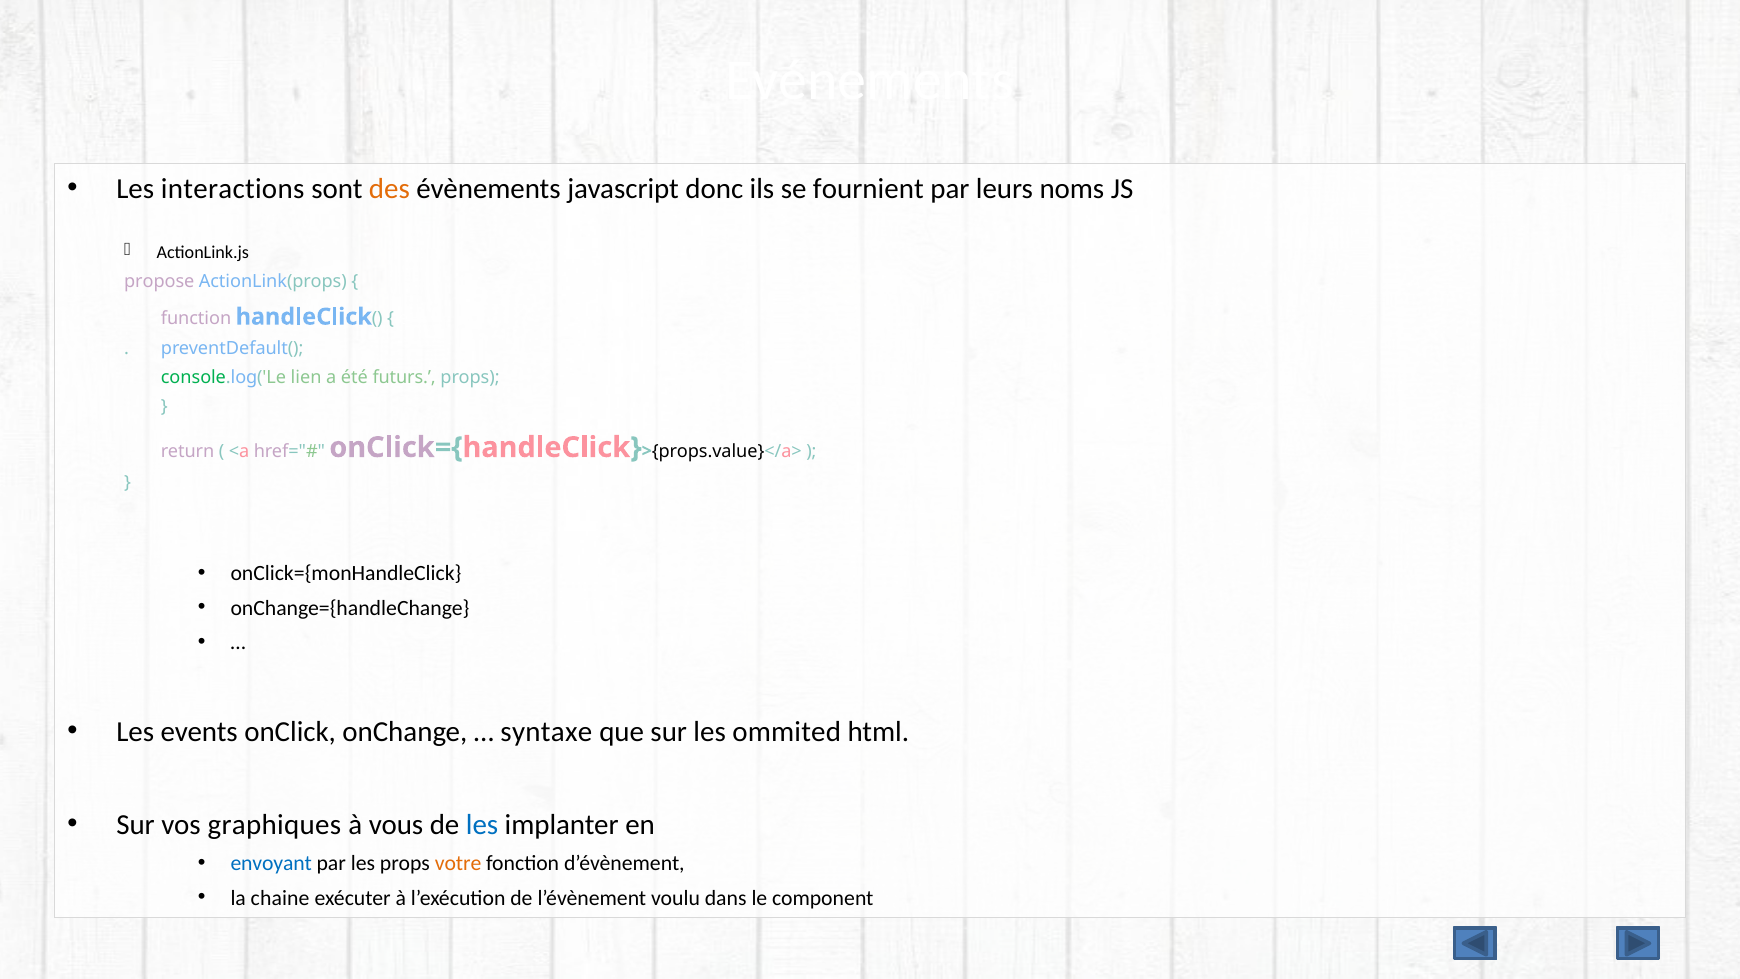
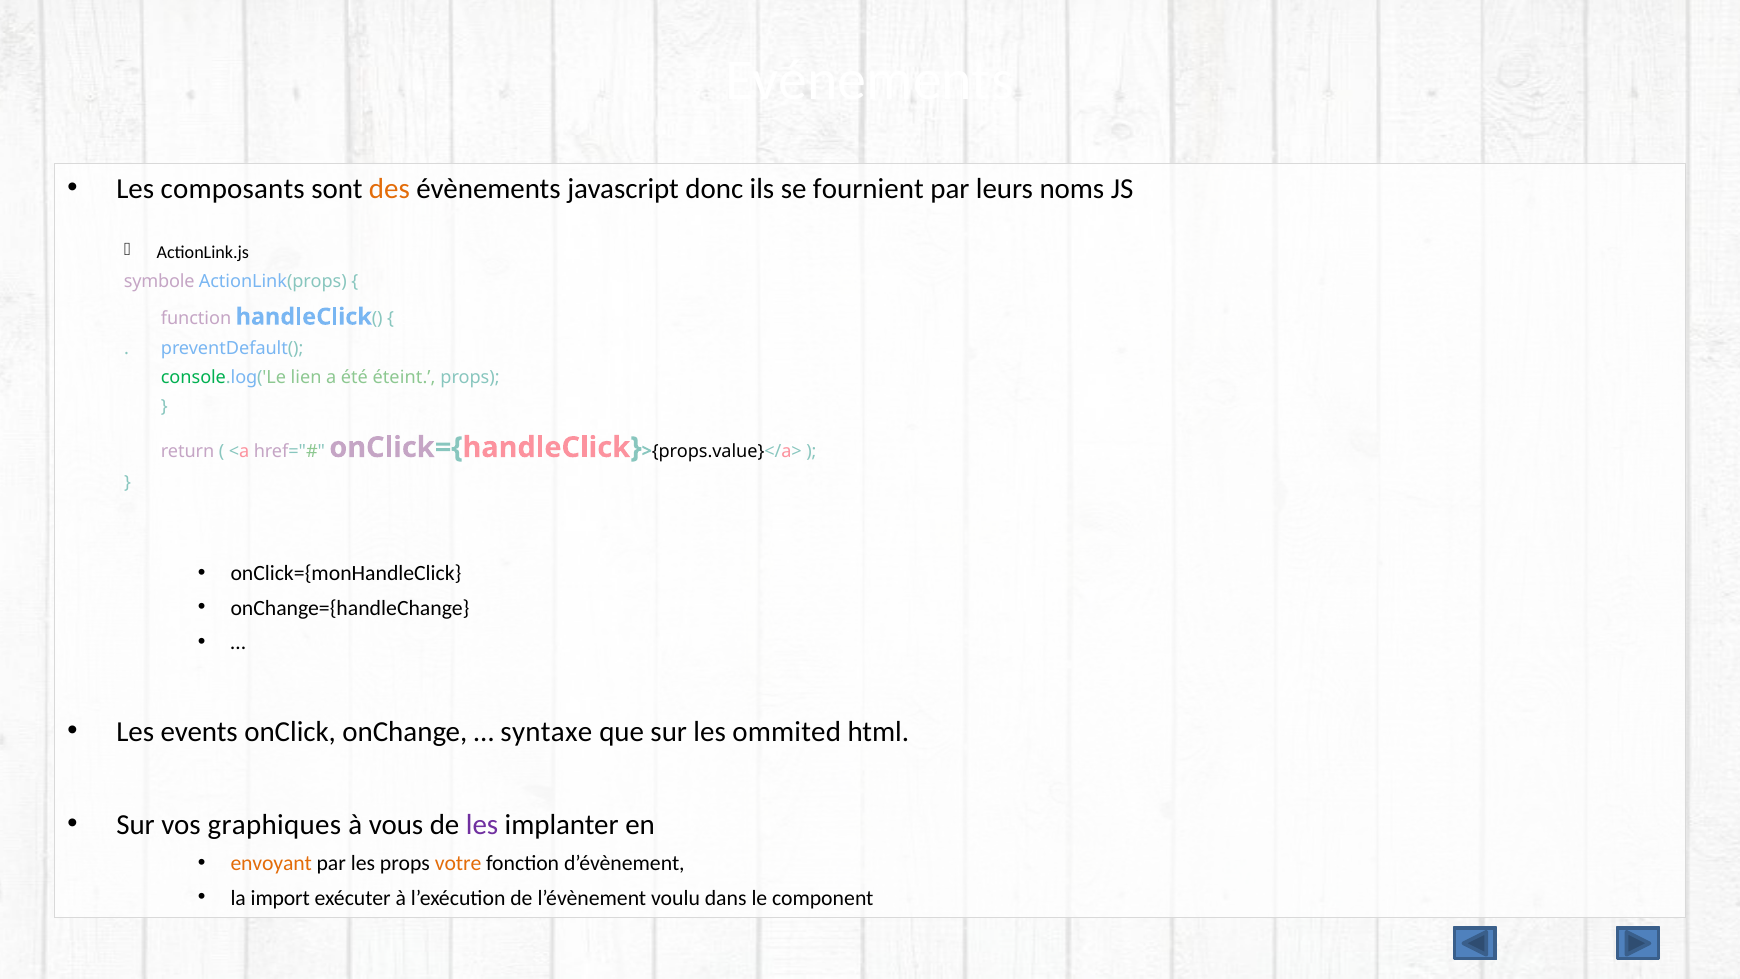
interactions: interactions -> composants (233, 189)
propose: propose -> symbole (159, 282)
futurs: futurs -> éteint (404, 378)
les colour: blue -> purple (482, 824)
envoyant colour: blue -> orange (271, 863)
chaine: chaine -> import (280, 898)
